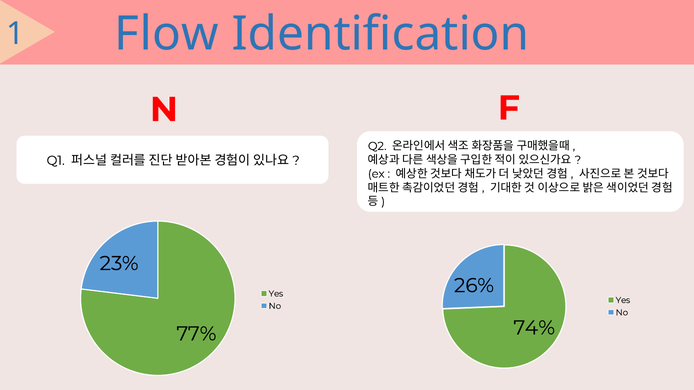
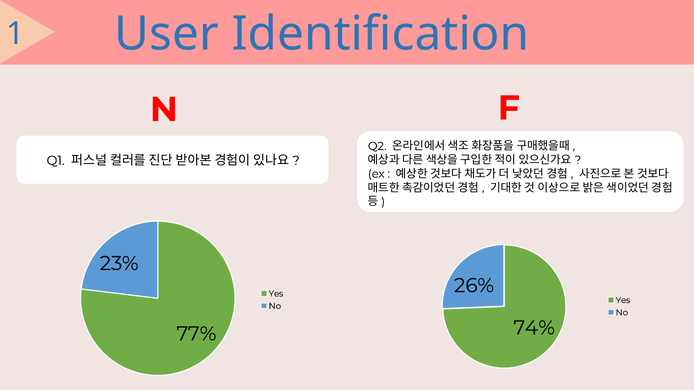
Flow: Flow -> User (167, 34)
